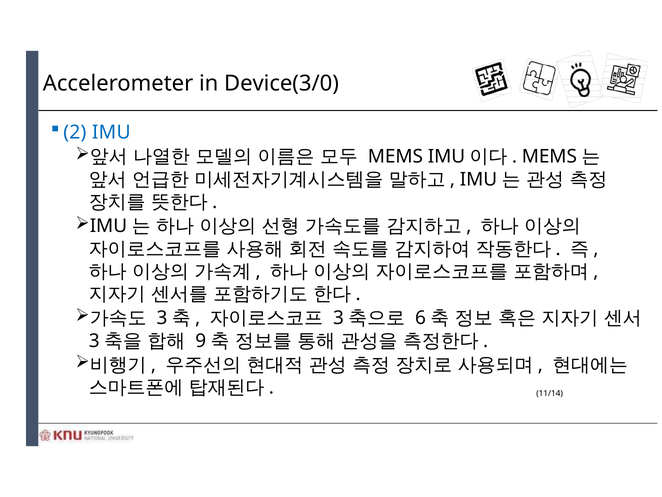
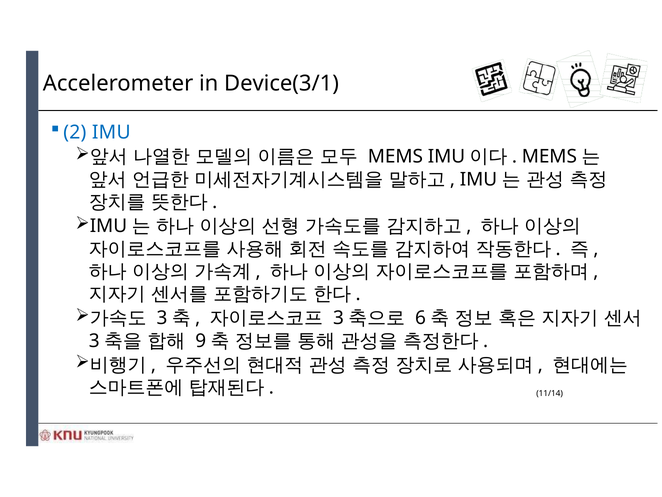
Device(3/0: Device(3/0 -> Device(3/1 (281, 83)
